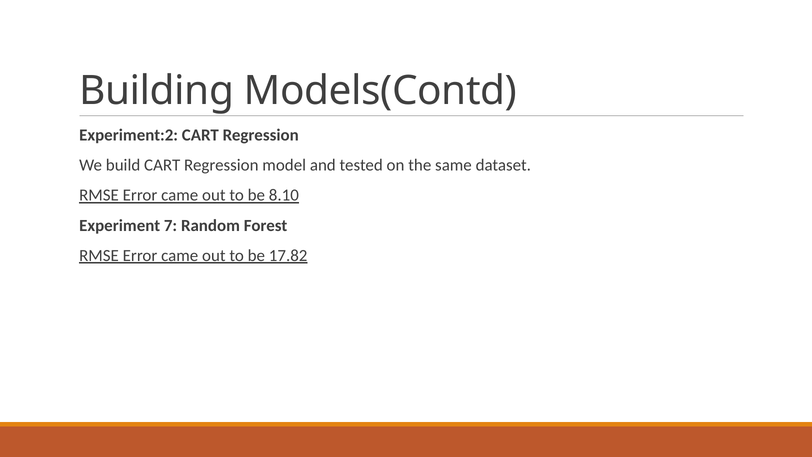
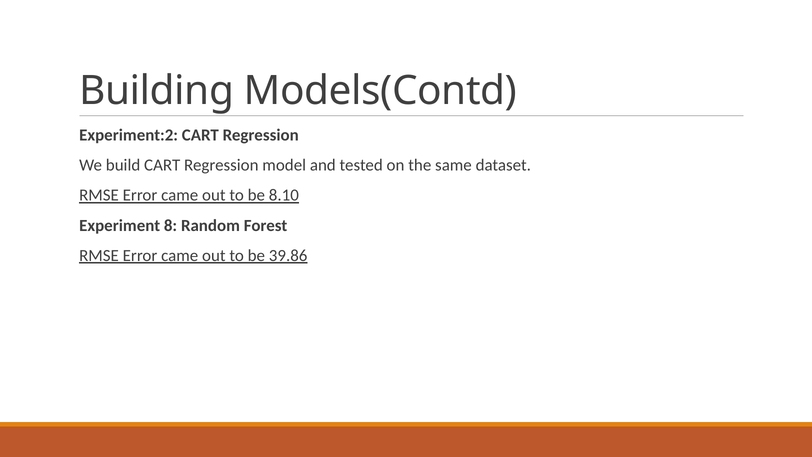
7: 7 -> 8 (171, 225)
17.82: 17.82 -> 39.86 (288, 255)
